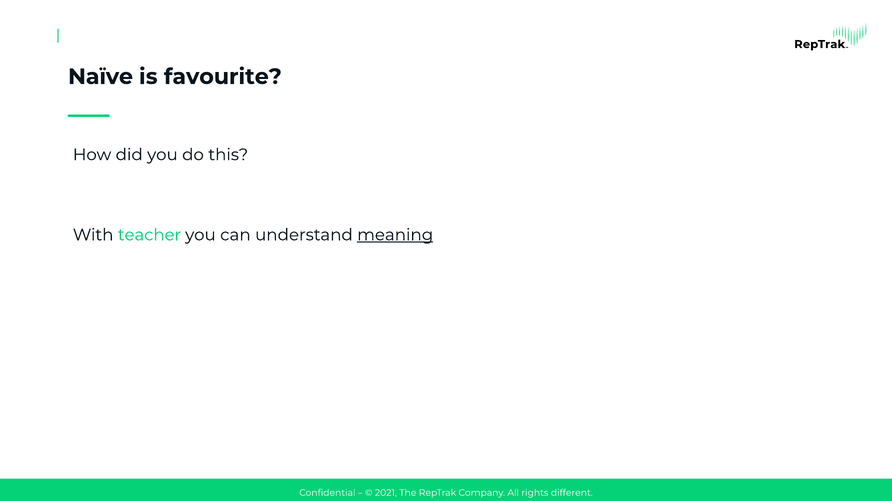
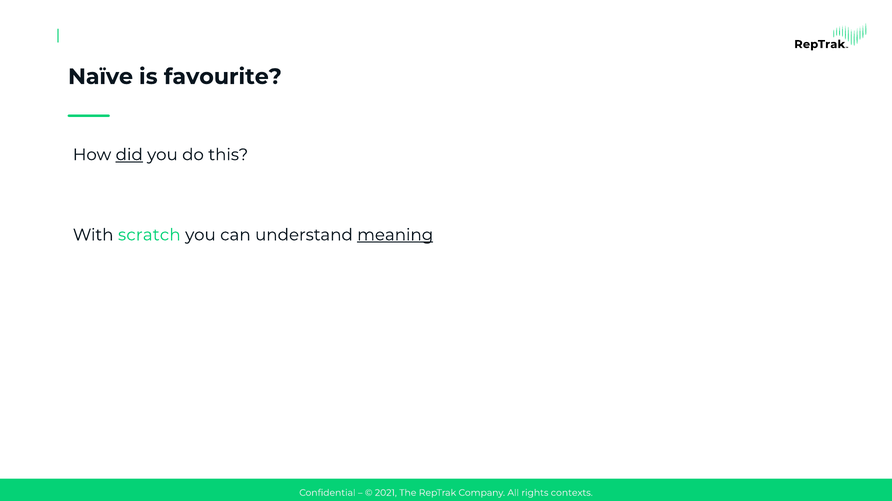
did underline: none -> present (129, 155)
teacher: teacher -> scratch (149, 235)
different: different -> contexts (572, 493)
